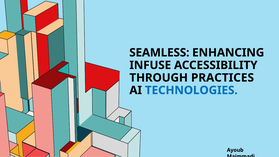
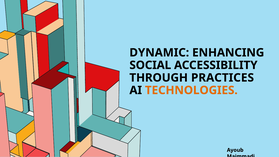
SEAMLESS: SEAMLESS -> DYNAMIC (159, 53)
INFUSE: INFUSE -> SOCIAL (150, 65)
TECHNOLOGIES colour: blue -> orange (191, 90)
